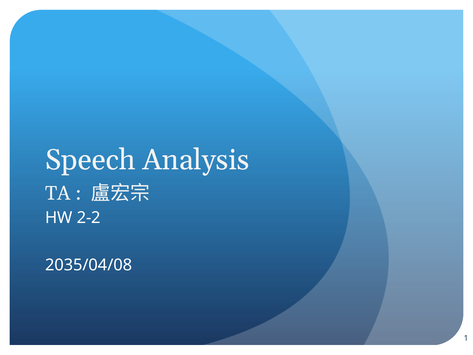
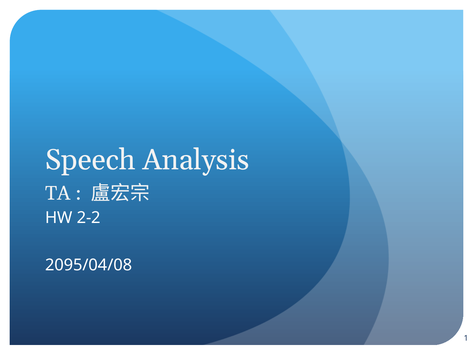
2035/04/08: 2035/04/08 -> 2095/04/08 (89, 265)
